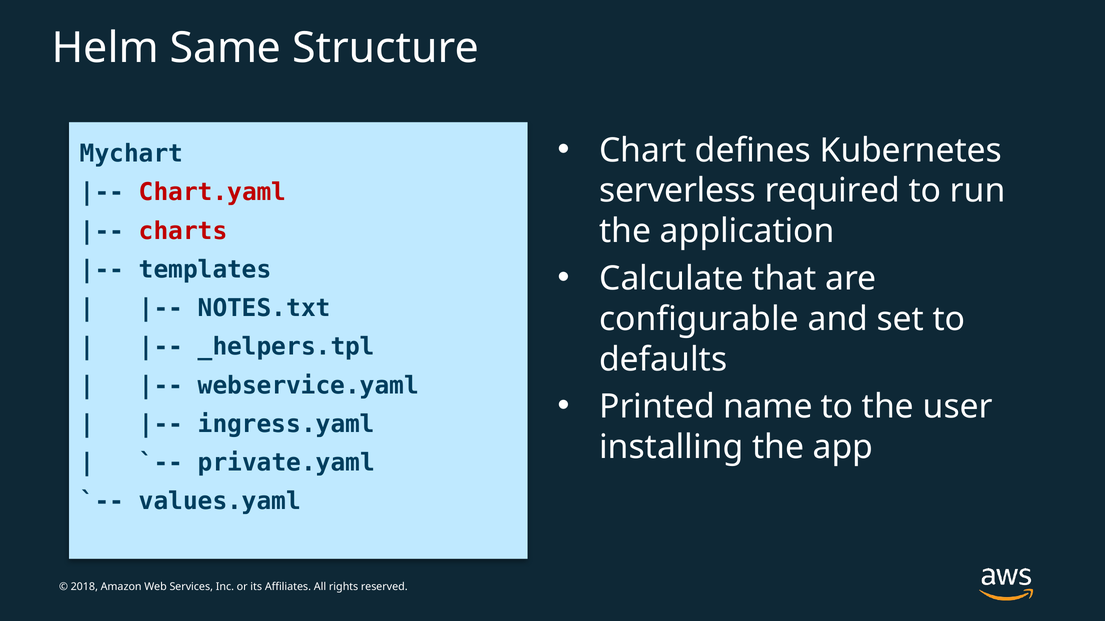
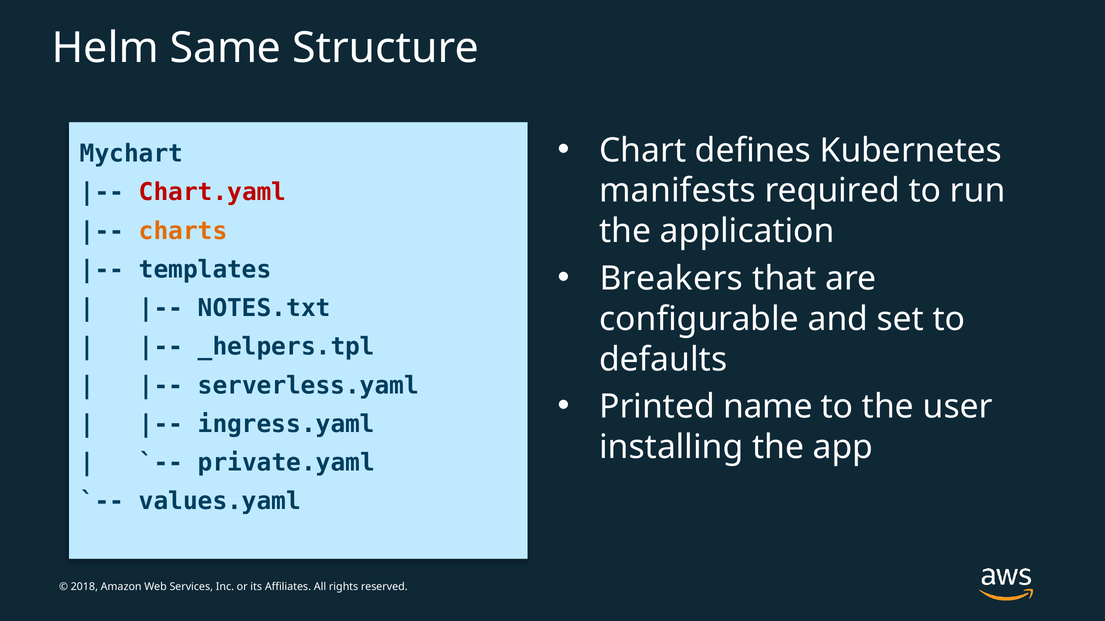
serverless: serverless -> manifests (677, 191)
charts colour: red -> orange (183, 231)
Calculate: Calculate -> Breakers (671, 279)
webservice.yaml: webservice.yaml -> serverless.yaml (308, 386)
